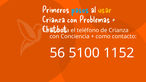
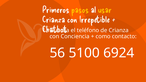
pasos colour: light blue -> yellow (80, 10)
Problemas: Problemas -> Irrepetible (95, 20)
1152: 1152 -> 6924 (119, 53)
